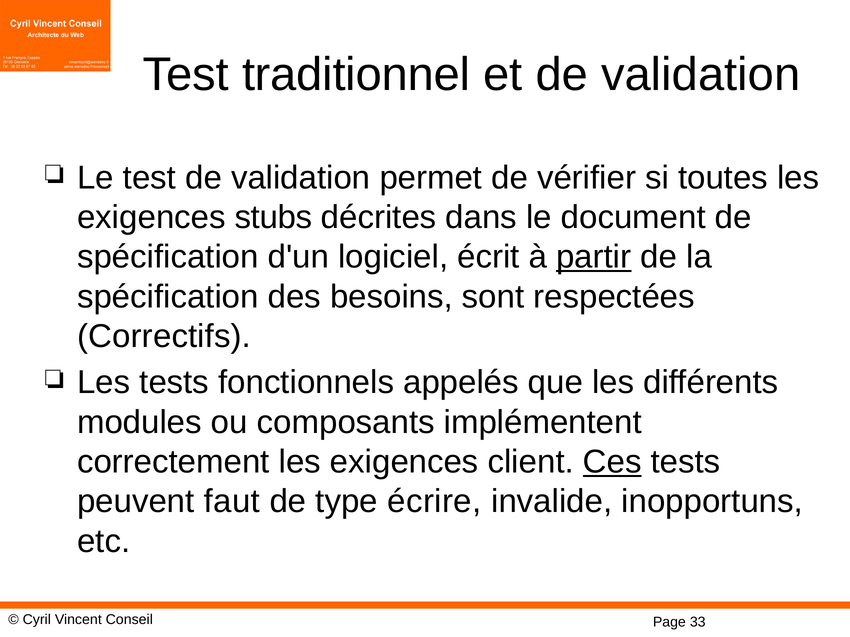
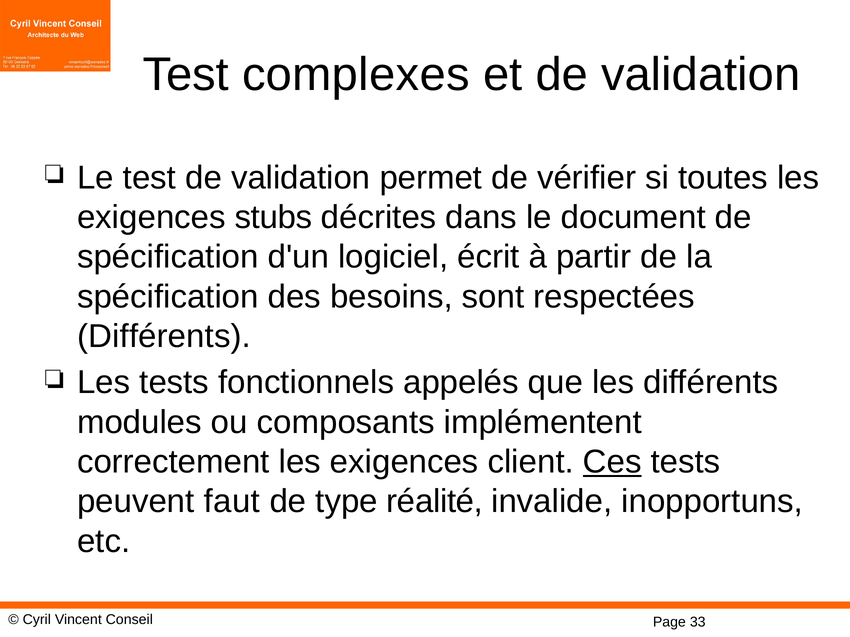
traditionnel: traditionnel -> complexes (356, 75)
partir underline: present -> none (594, 257)
Correctifs: Correctifs -> Différents (164, 337)
écrire: écrire -> réalité (435, 502)
